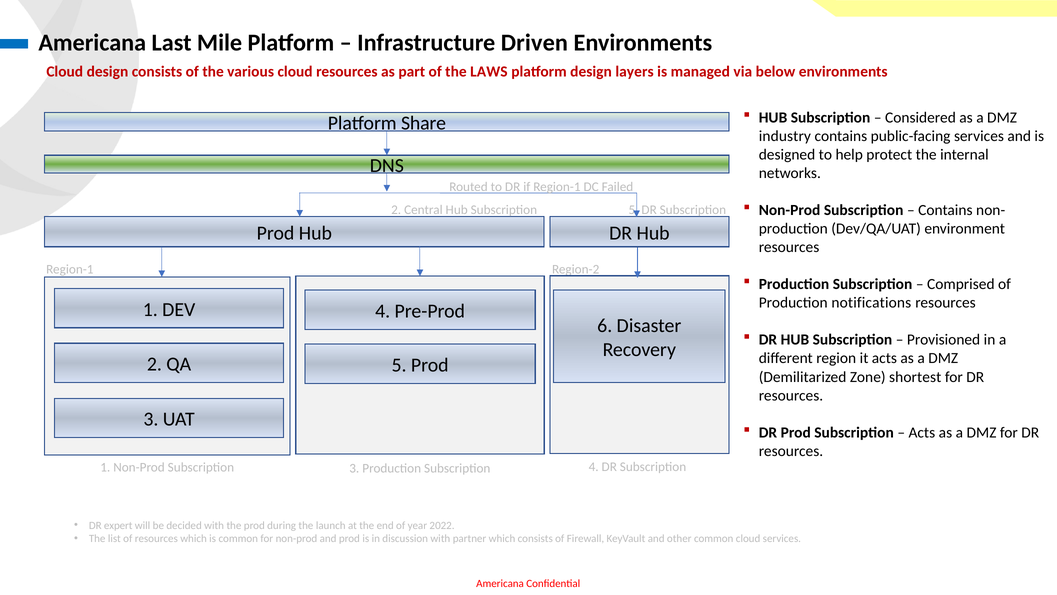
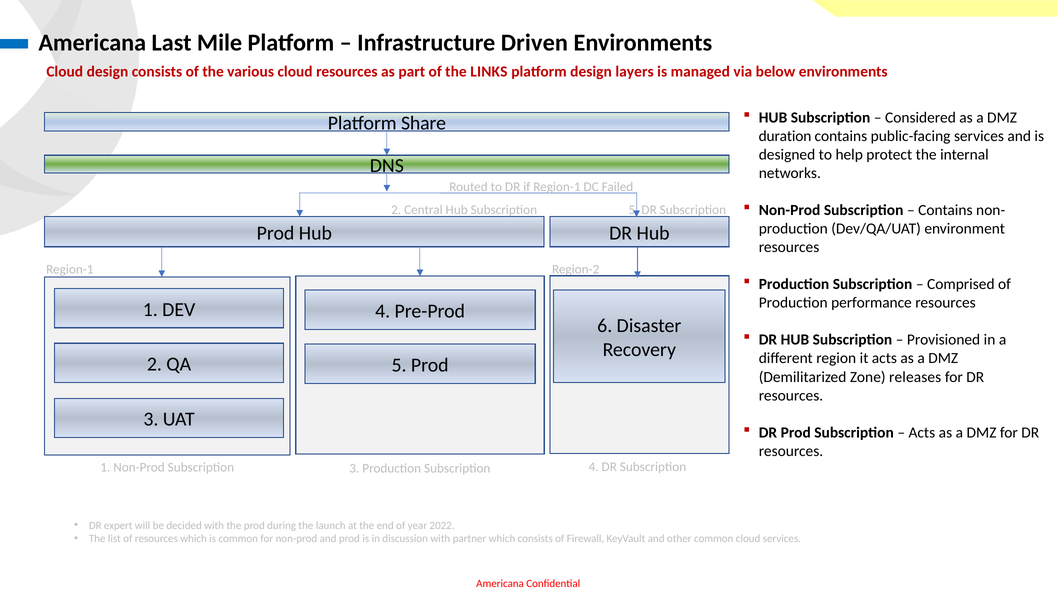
LAWS: LAWS -> LINKS (489, 72)
industry: industry -> duration (785, 136)
notifications: notifications -> performance (871, 303)
shortest: shortest -> releases (915, 377)
